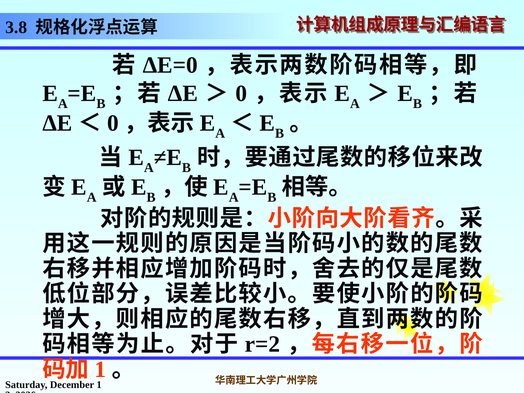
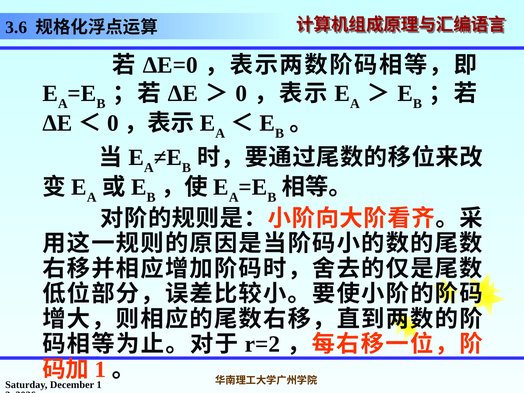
3.8: 3.8 -> 3.6 (16, 27)
